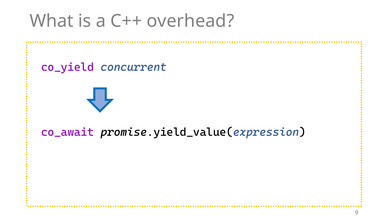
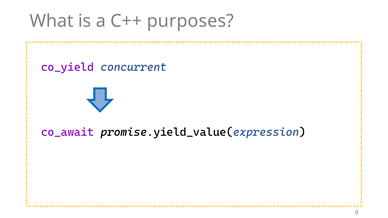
overhead: overhead -> purposes (190, 21)
